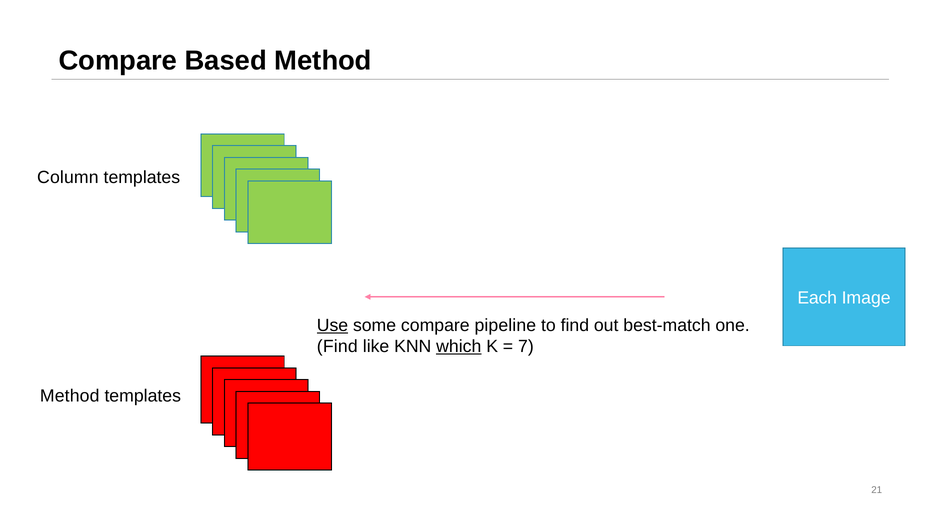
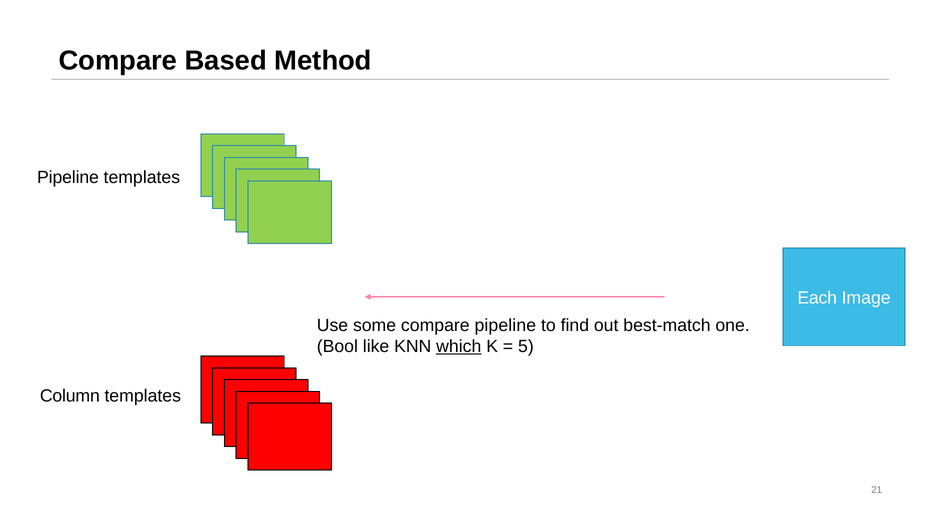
Column: Column -> Pipeline (68, 177)
Use underline: present -> none (333, 325)
Find: Find -> Bool (337, 347)
7: 7 -> 5 (526, 347)
Method: Method -> Column (70, 396)
